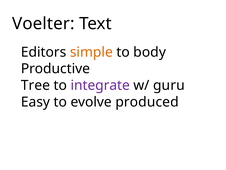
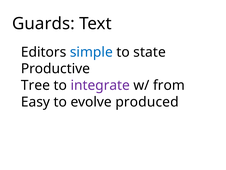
Voelter: Voelter -> Guards (43, 24)
simple colour: orange -> blue (91, 52)
body: body -> state (150, 52)
guru: guru -> from (169, 85)
